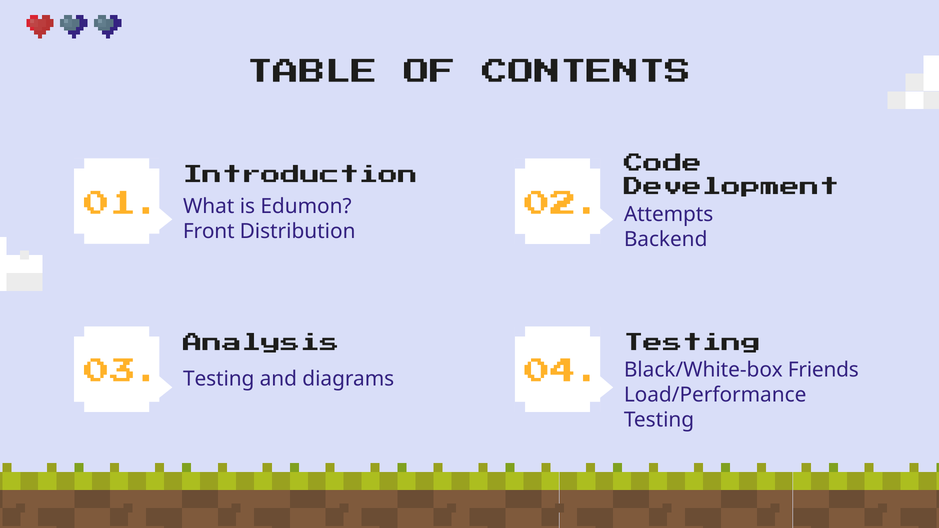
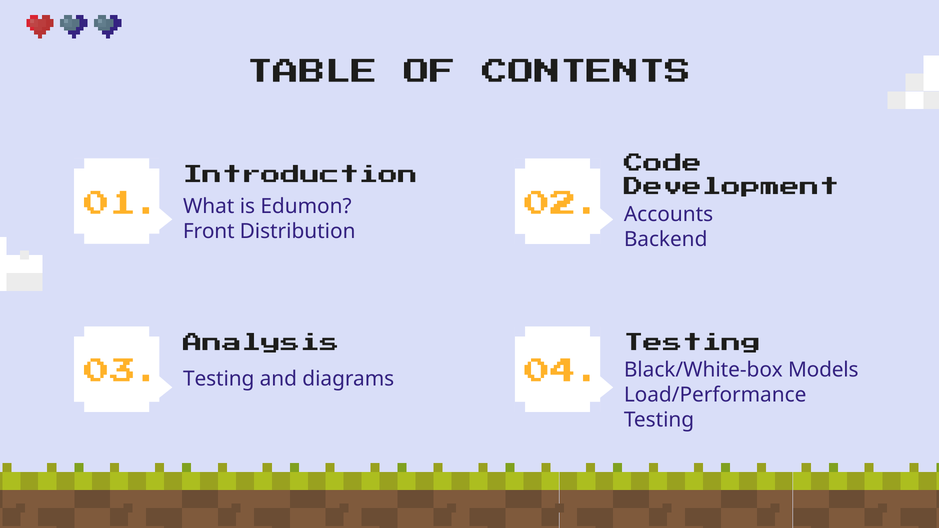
Attempts: Attempts -> Accounts (669, 214)
Friends: Friends -> Models (823, 370)
